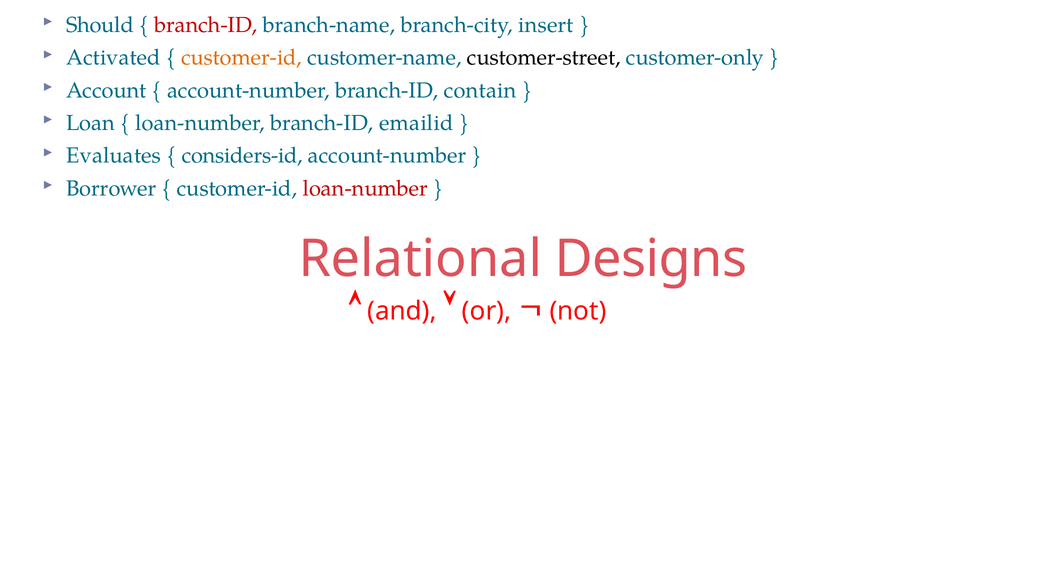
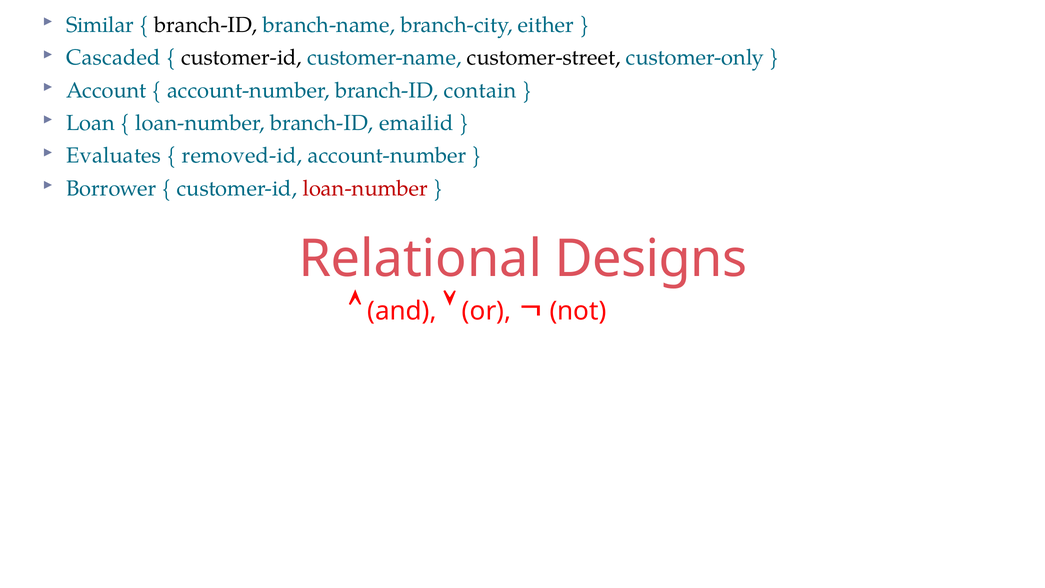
Should: Should -> Similar (100, 25)
branch-ID colour: red -> black (206, 25)
insert: insert -> either (546, 25)
Activated: Activated -> Cascaded (113, 58)
customer-id colour: orange -> black (242, 58)
considers-id: considers-id -> removed-id (242, 156)
